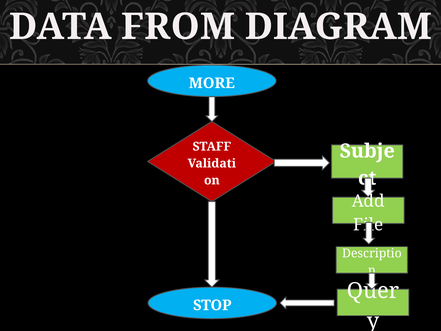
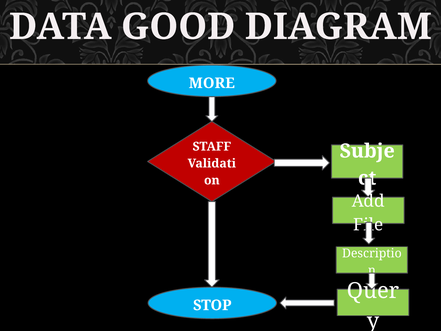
FROM: FROM -> GOOD (178, 27)
